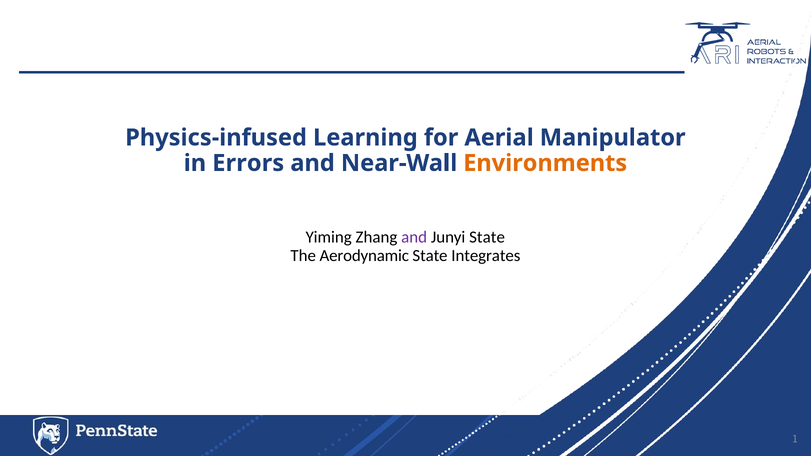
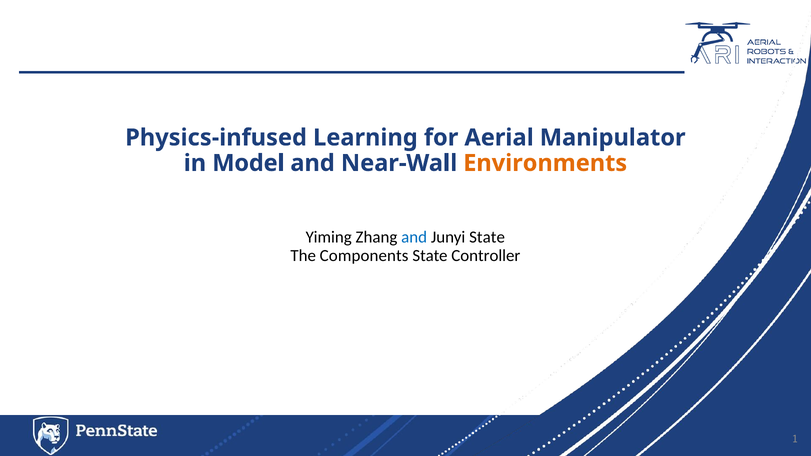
Errors: Errors -> Model (248, 163)
and colour: purple -> blue (414, 237)
Aerodynamic: Aerodynamic -> Components (364, 256)
Integrates: Integrates -> Controller (486, 256)
